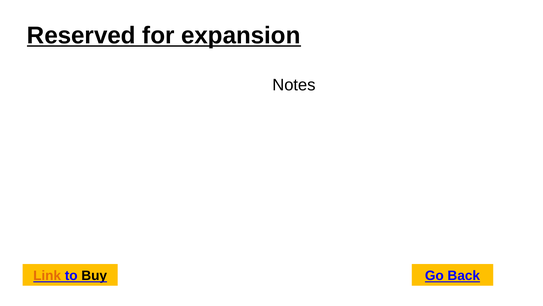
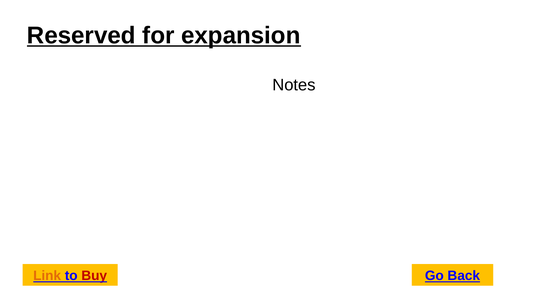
Buy colour: black -> red (94, 275)
